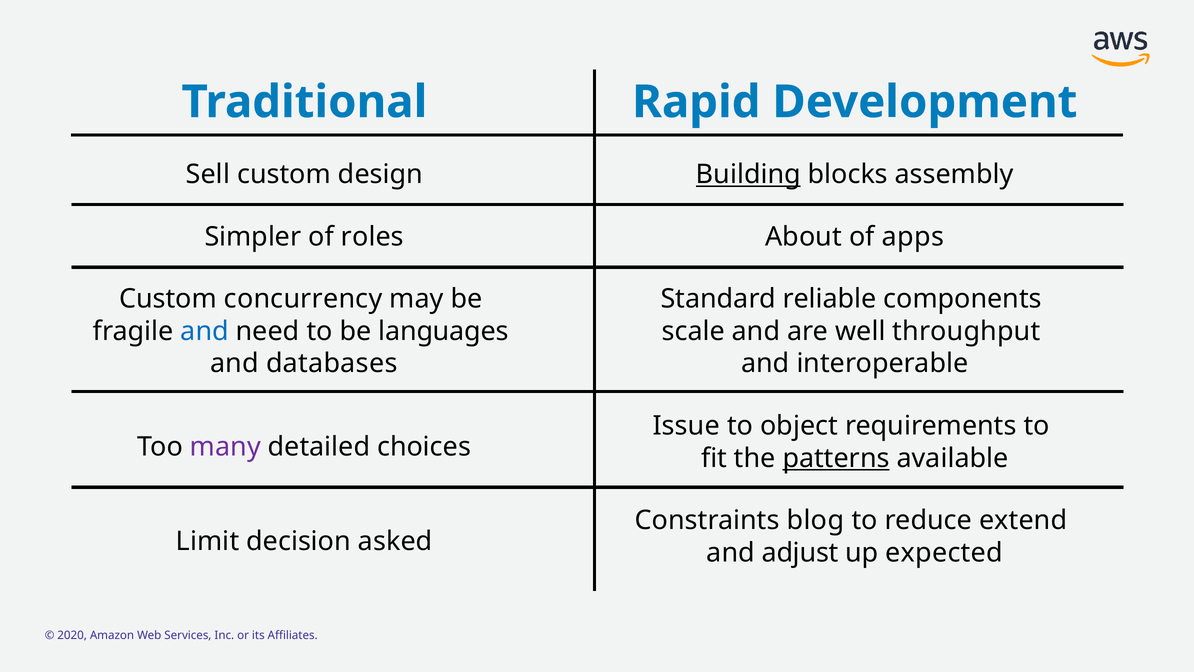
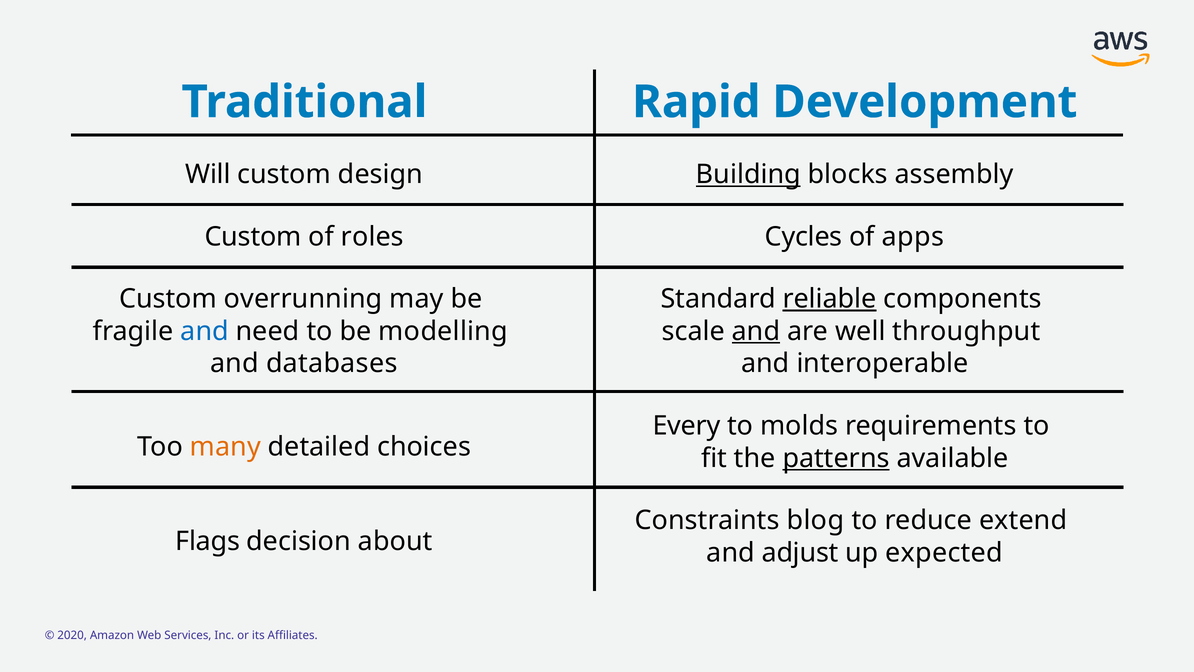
Sell: Sell -> Will (208, 174)
Simpler: Simpler -> Custom (253, 237)
About: About -> Cycles (804, 237)
concurrency: concurrency -> overrunning (303, 299)
reliable underline: none -> present (830, 299)
languages: languages -> modelling (443, 331)
and underline: none -> present (756, 331)
Issue: Issue -> Every (687, 426)
object: object -> molds (799, 426)
many colour: purple -> orange (225, 447)
Limit: Limit -> Flags (208, 541)
asked: asked -> about (395, 541)
